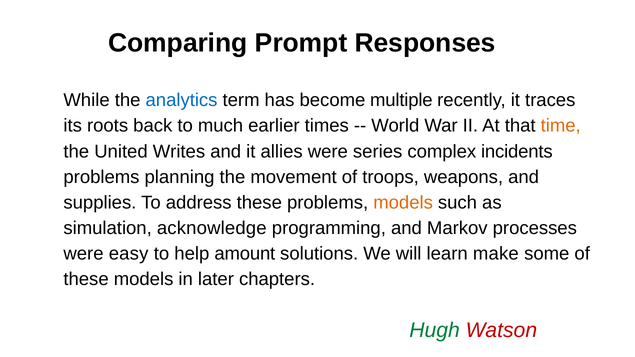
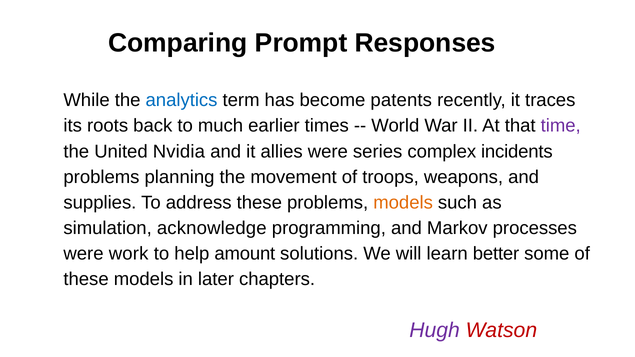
multiple: multiple -> patents (401, 100)
time colour: orange -> purple (561, 126)
Writes: Writes -> Nvidia (179, 151)
easy: easy -> work (129, 254)
make: make -> better (496, 254)
Hugh colour: green -> purple (435, 331)
